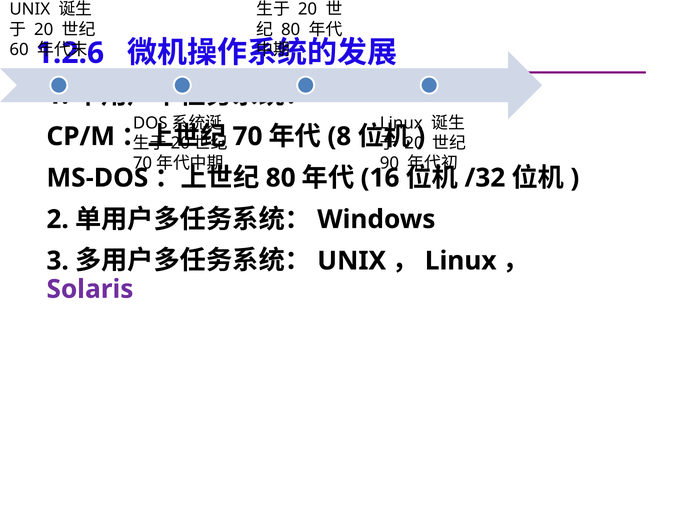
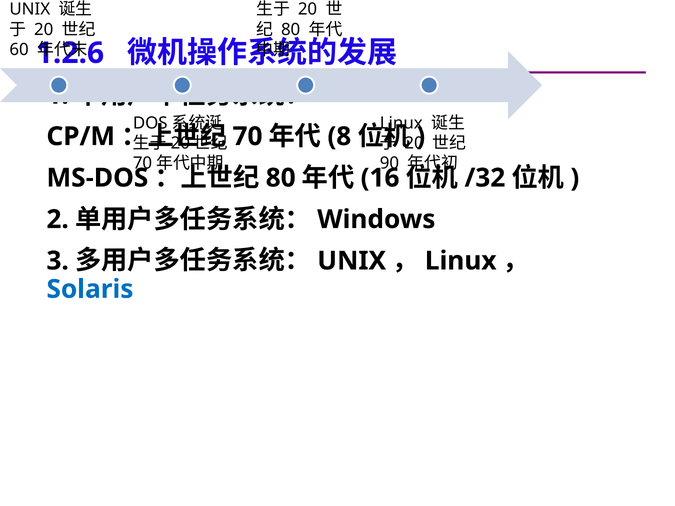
Solaris colour: purple -> blue (90, 289)
